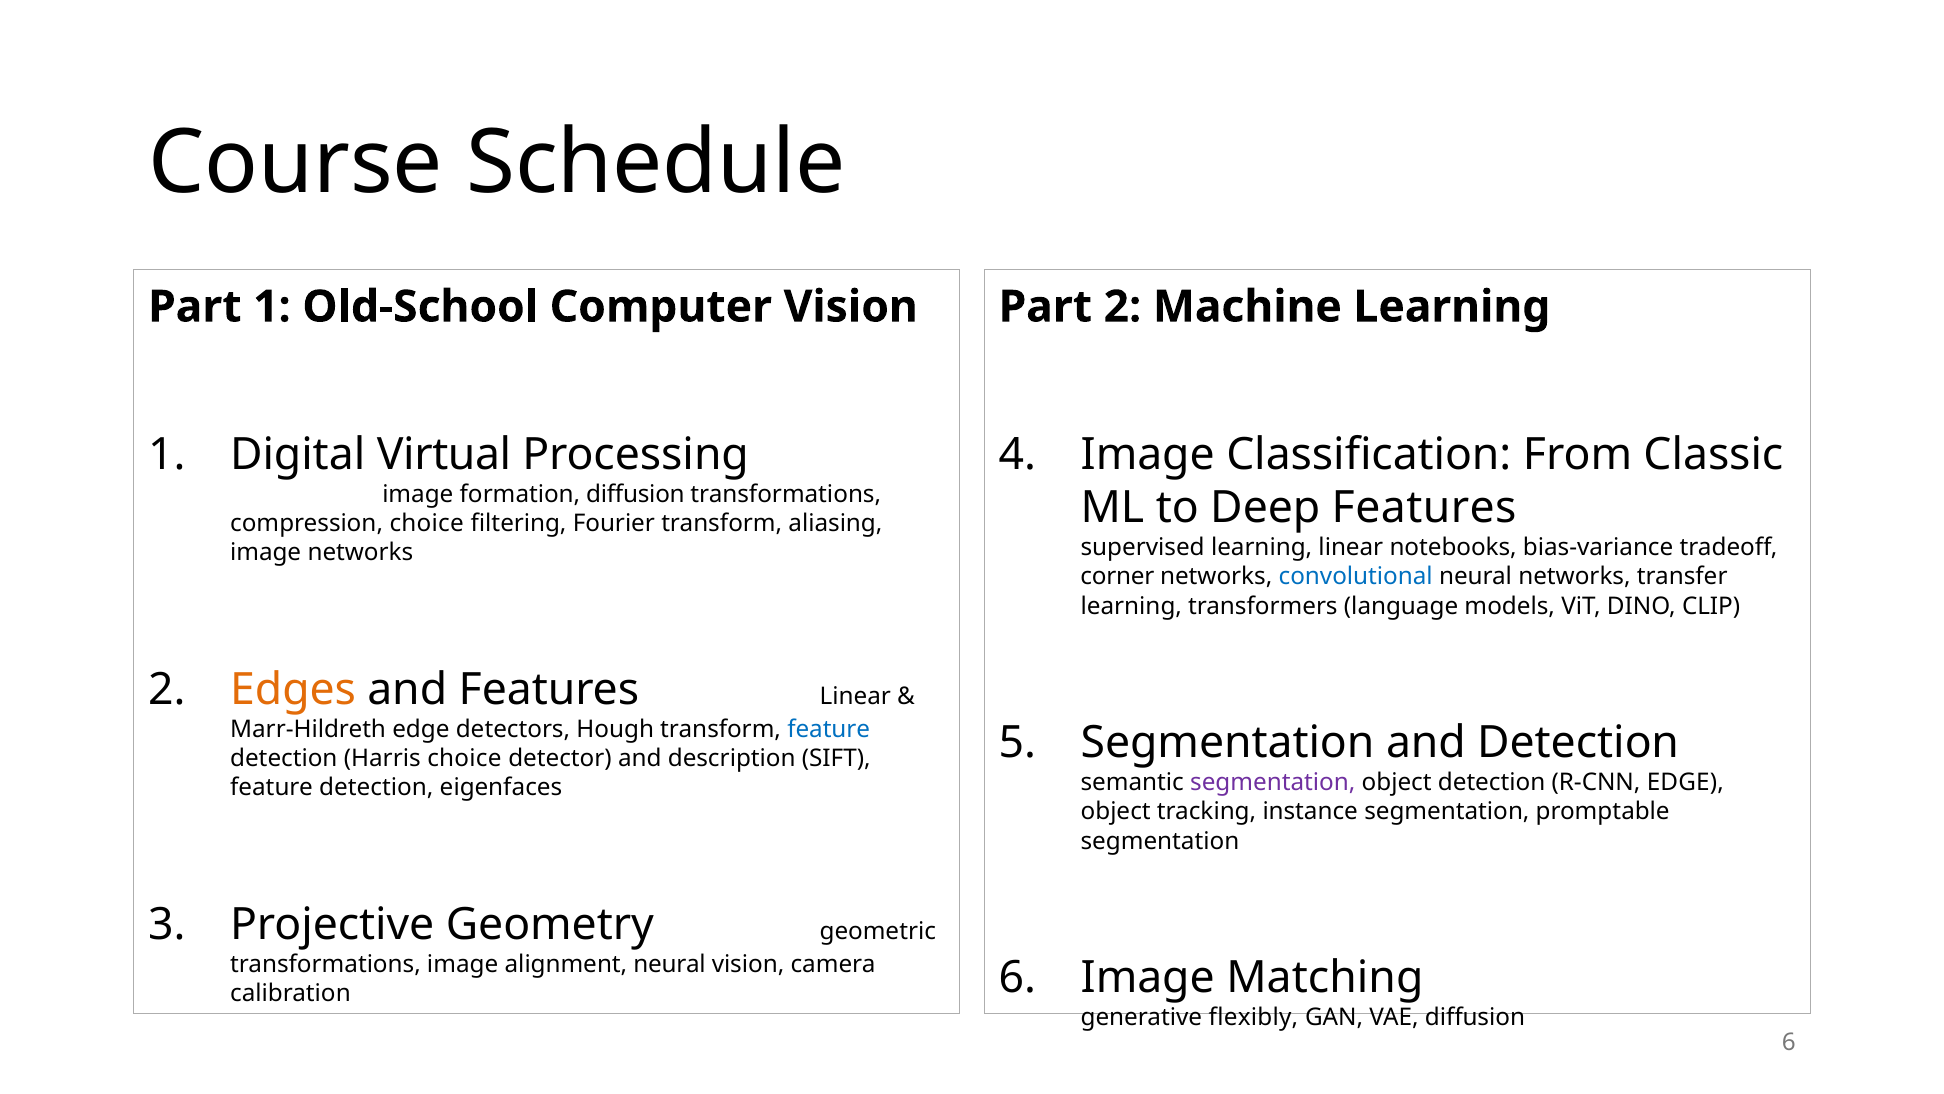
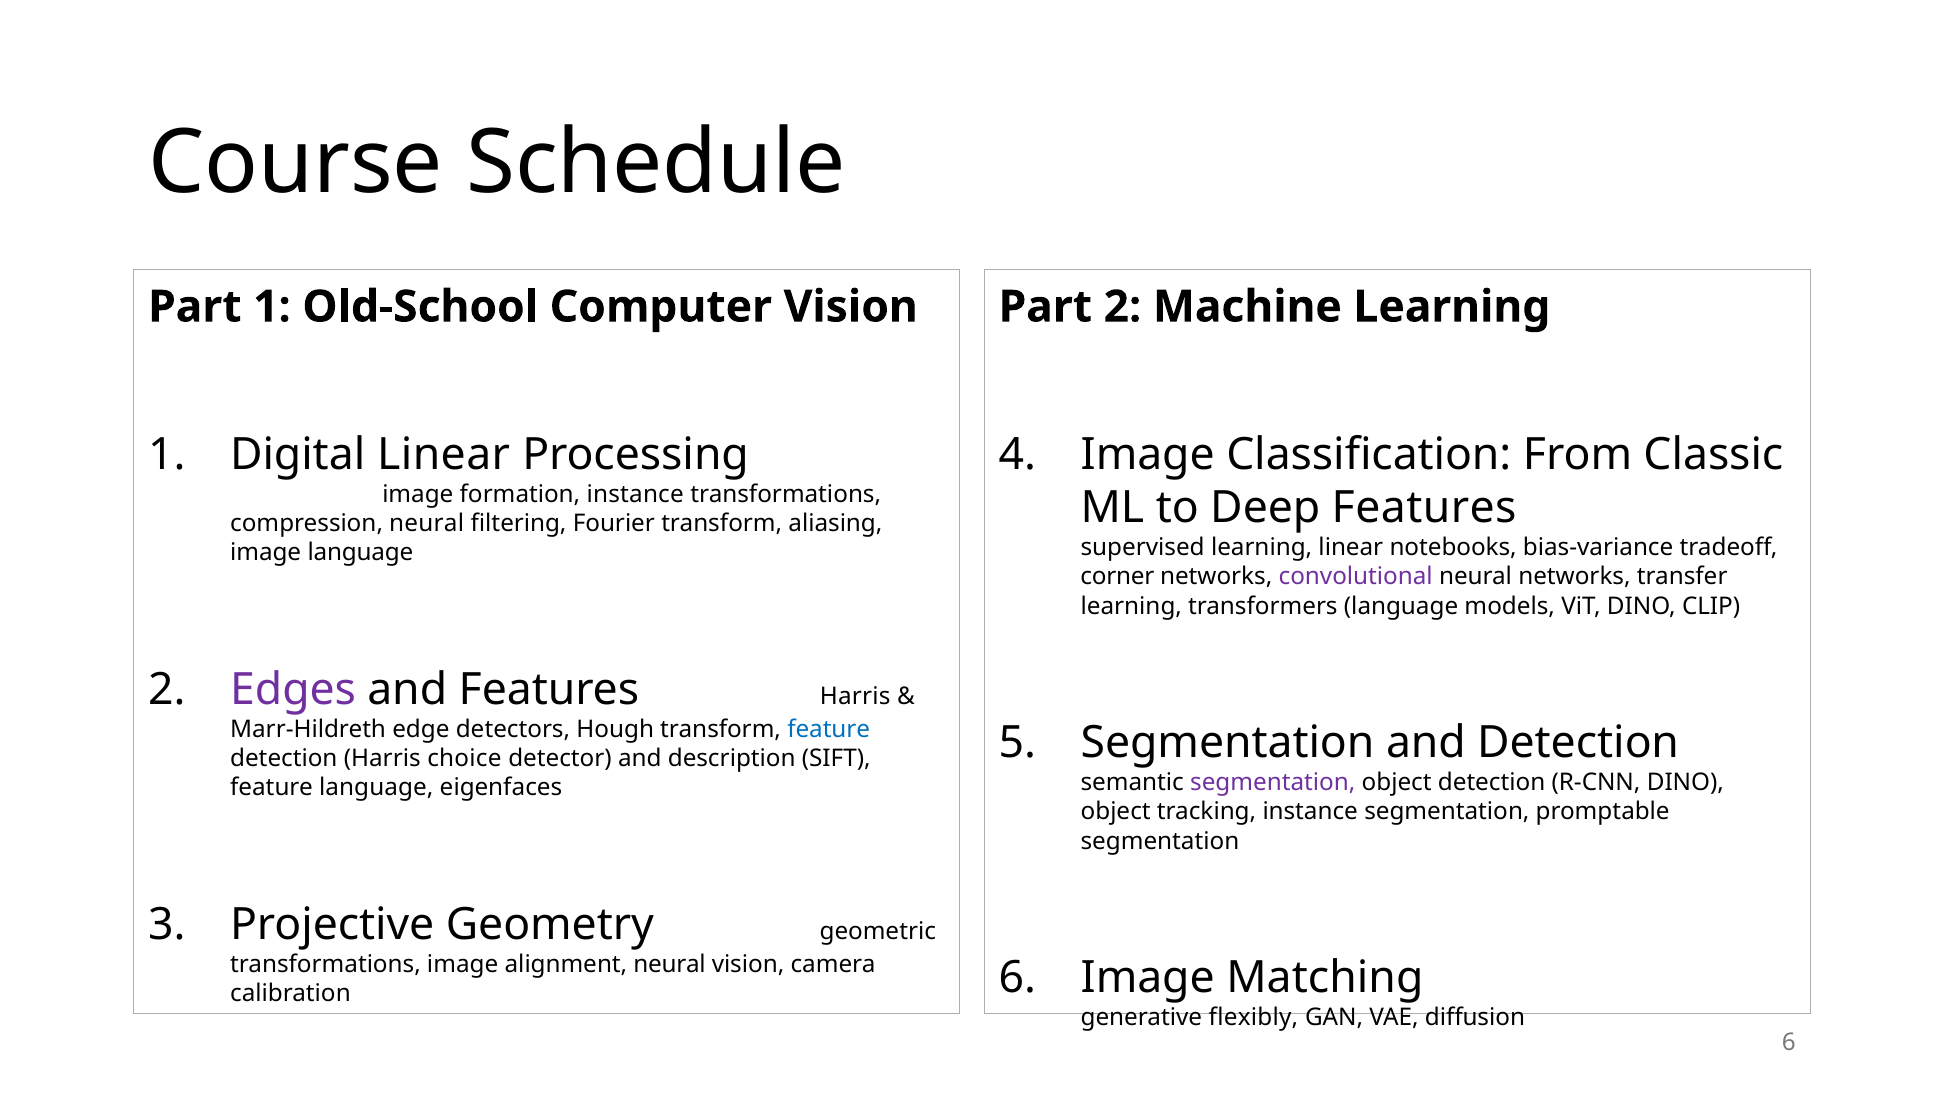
Digital Virtual: Virtual -> Linear (444, 454)
formation diffusion: diffusion -> instance (635, 494)
compression choice: choice -> neural (427, 523)
image networks: networks -> language (360, 552)
convolutional colour: blue -> purple (1356, 577)
Edges colour: orange -> purple (293, 689)
Features Linear: Linear -> Harris (855, 696)
R-CNN EDGE: EDGE -> DINO (1685, 782)
detection: detection -> language (376, 787)
